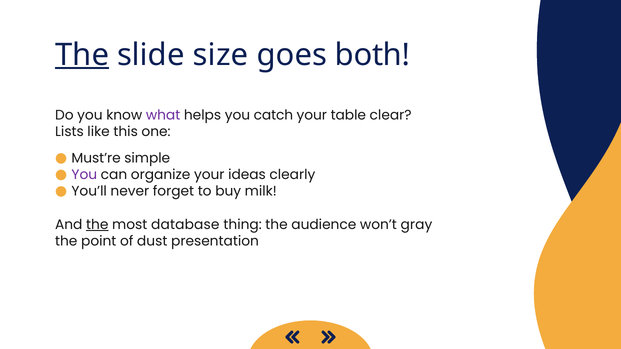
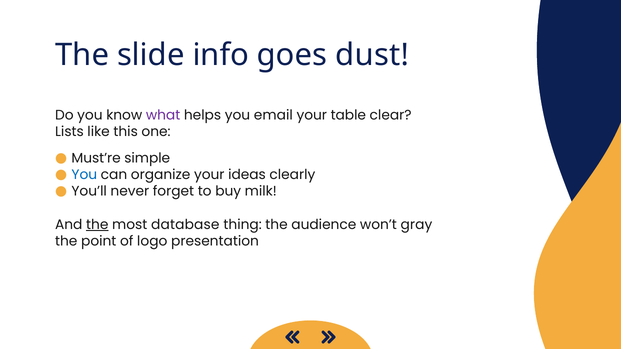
The underline: present -> none (82, 55)
size: size -> info (221, 55)
both: both -> dust (372, 55)
catch: catch -> email (273, 115)
You colour: purple -> blue (84, 175)
dust: dust -> logo (152, 241)
